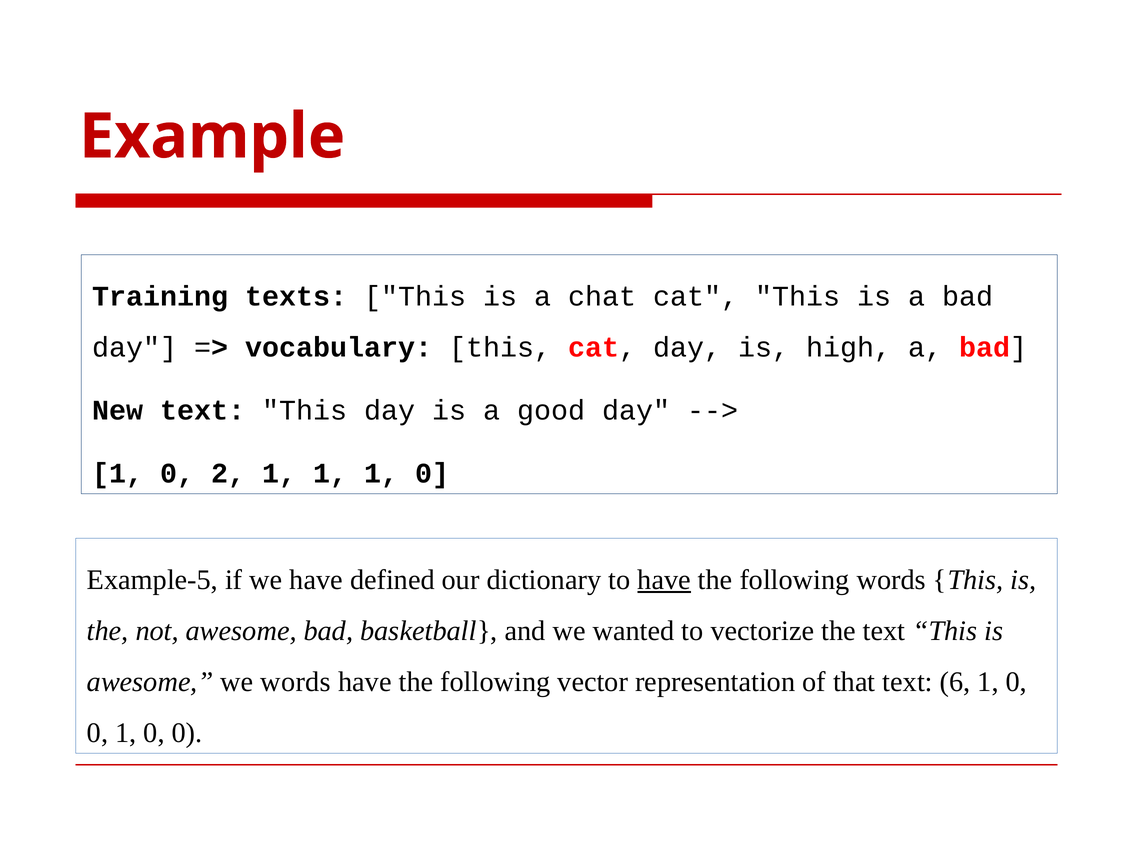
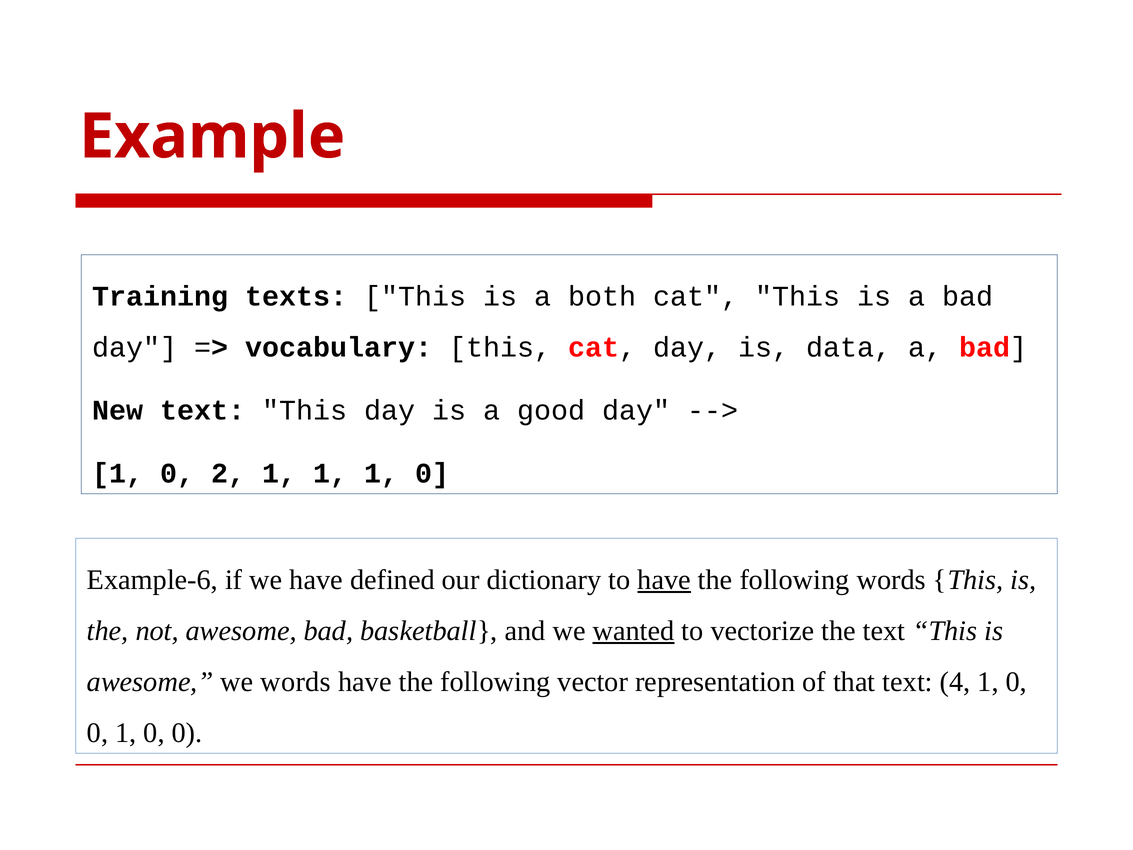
chat: chat -> both (602, 296)
high: high -> data (849, 347)
Example-5: Example-5 -> Example-6 (152, 580)
wanted underline: none -> present (634, 631)
6: 6 -> 4 (955, 682)
